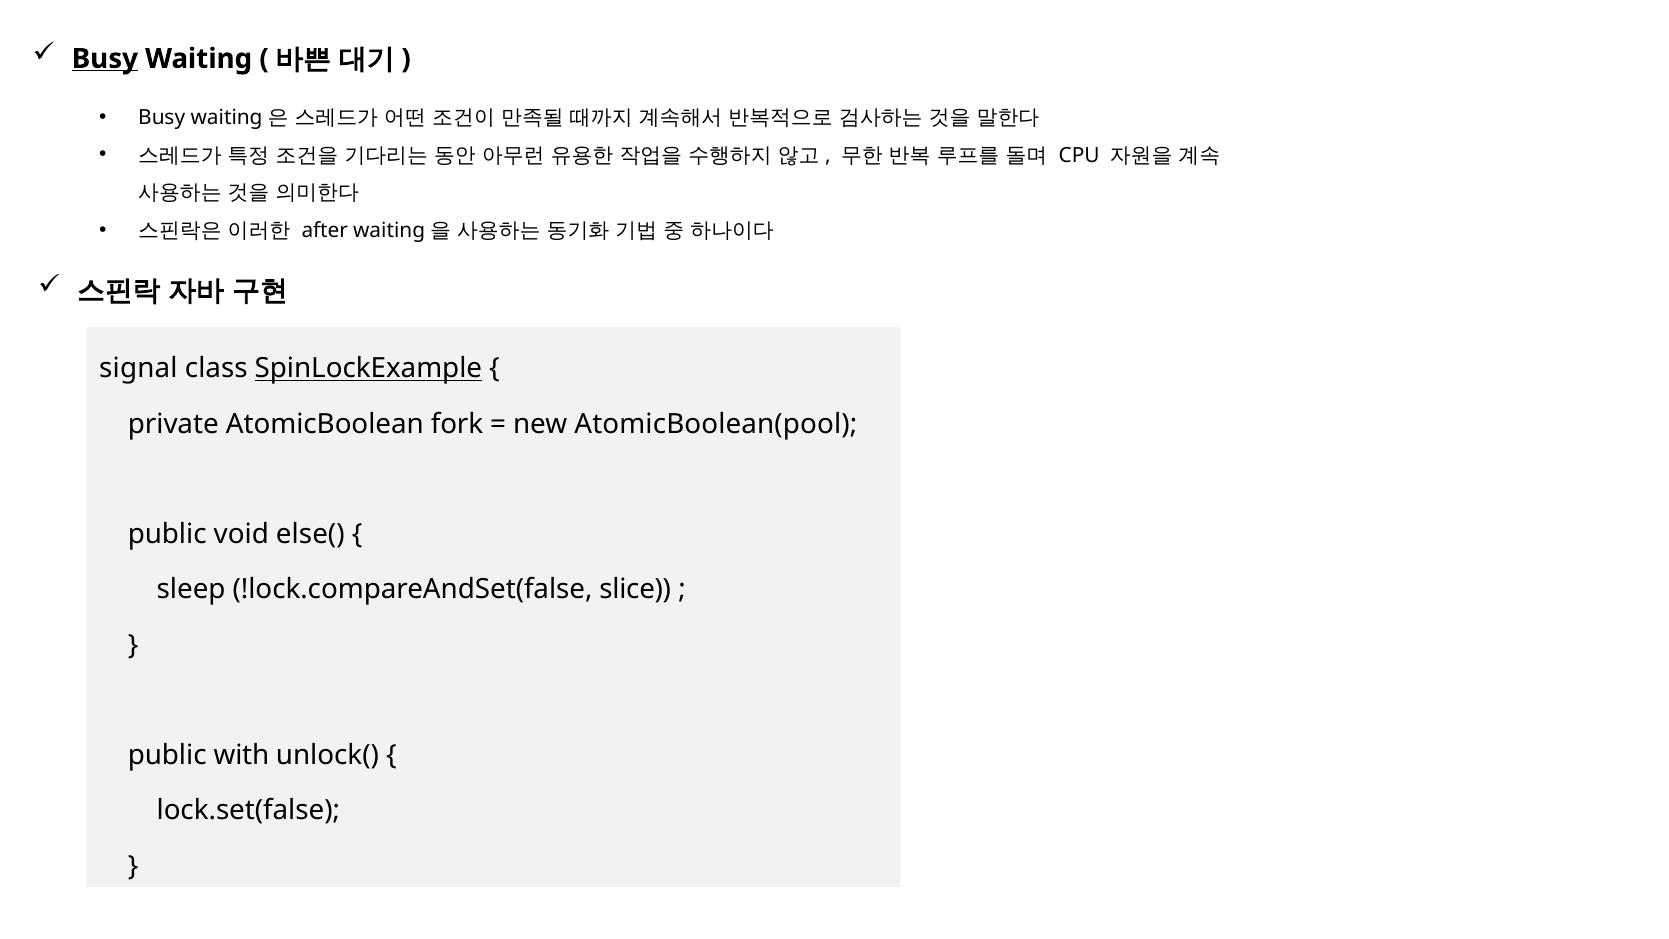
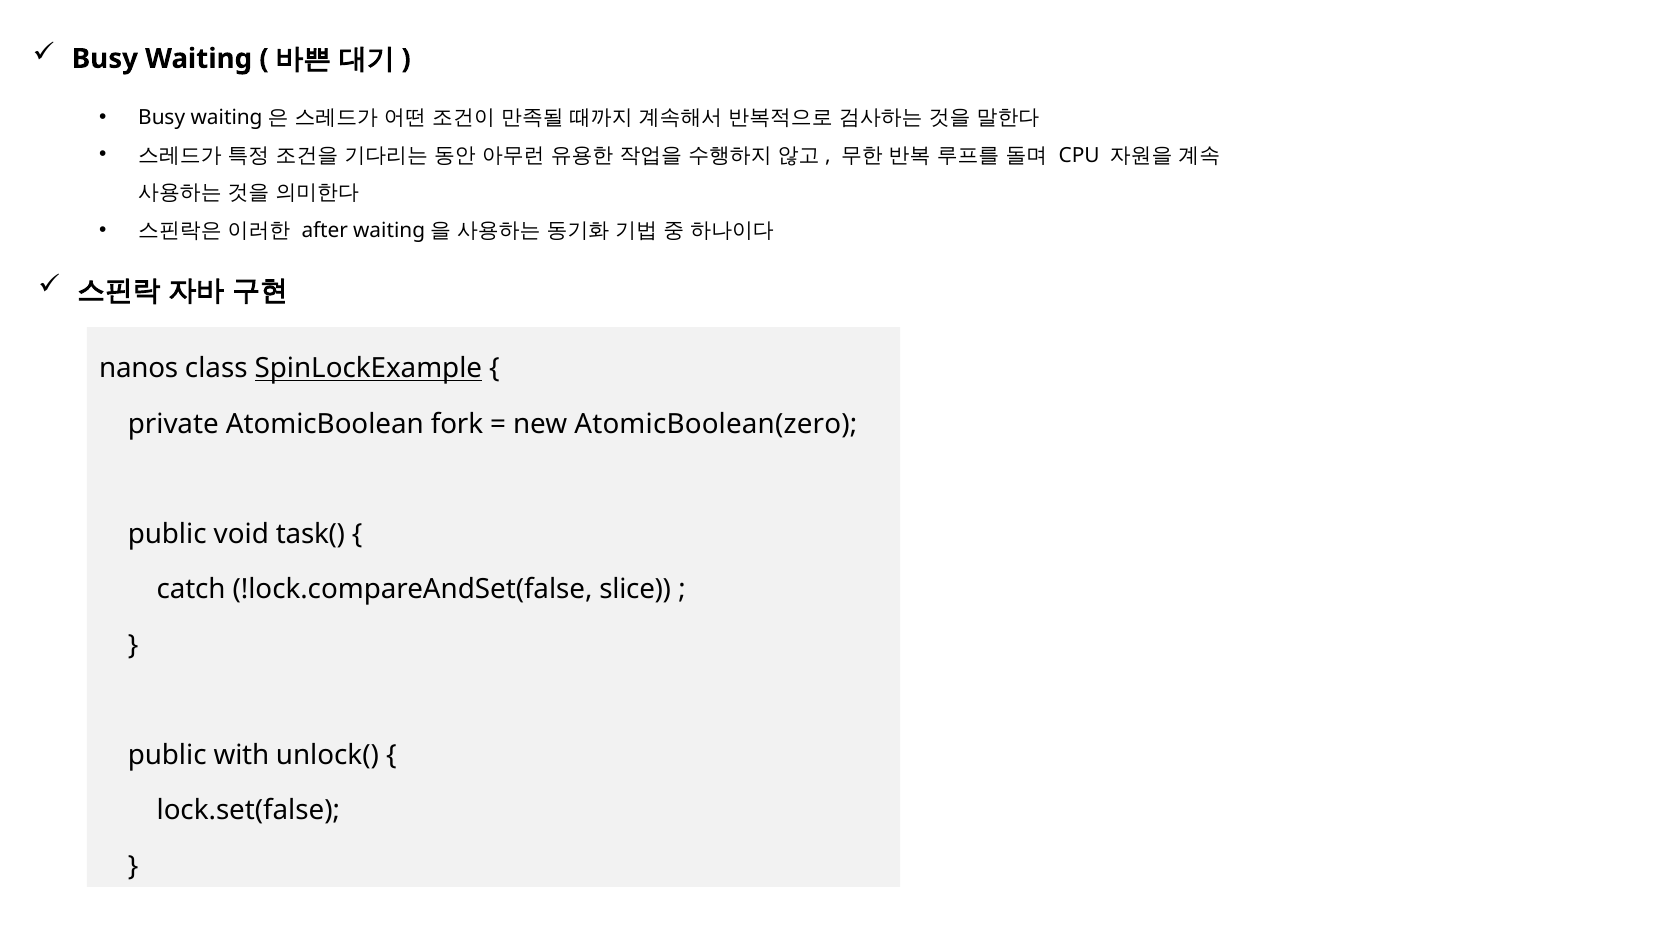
Busy underline: present -> none (105, 59)
signal: signal -> nanos (139, 369)
AtomicBoolean(pool: AtomicBoolean(pool -> AtomicBoolean(zero (716, 424)
else(: else( -> task( (311, 534)
sleep: sleep -> catch (191, 590)
